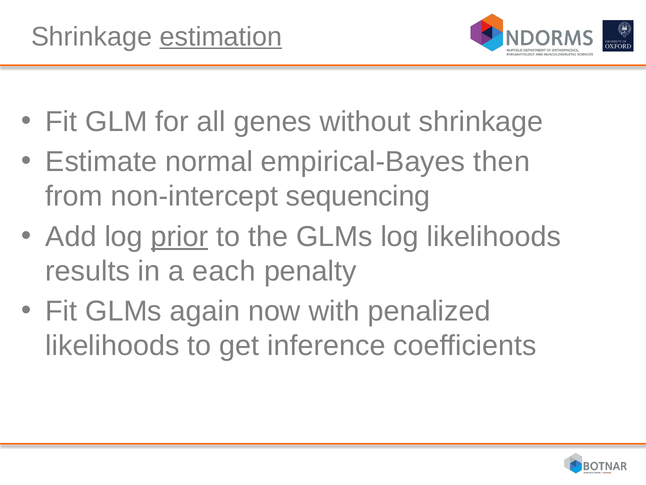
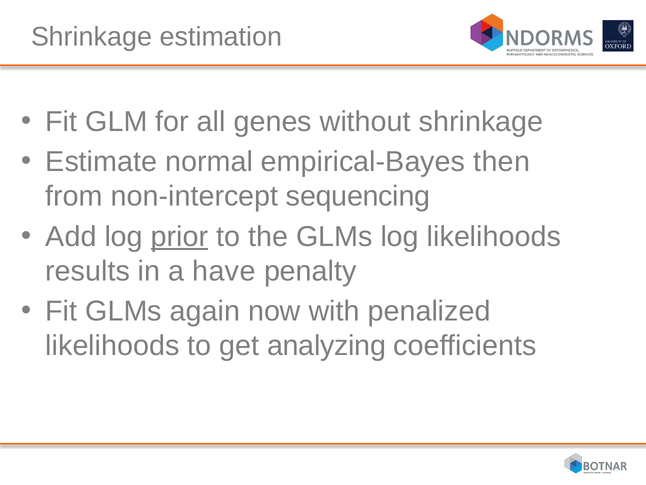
estimation underline: present -> none (221, 37)
each: each -> have (224, 271)
inference: inference -> analyzing (327, 345)
